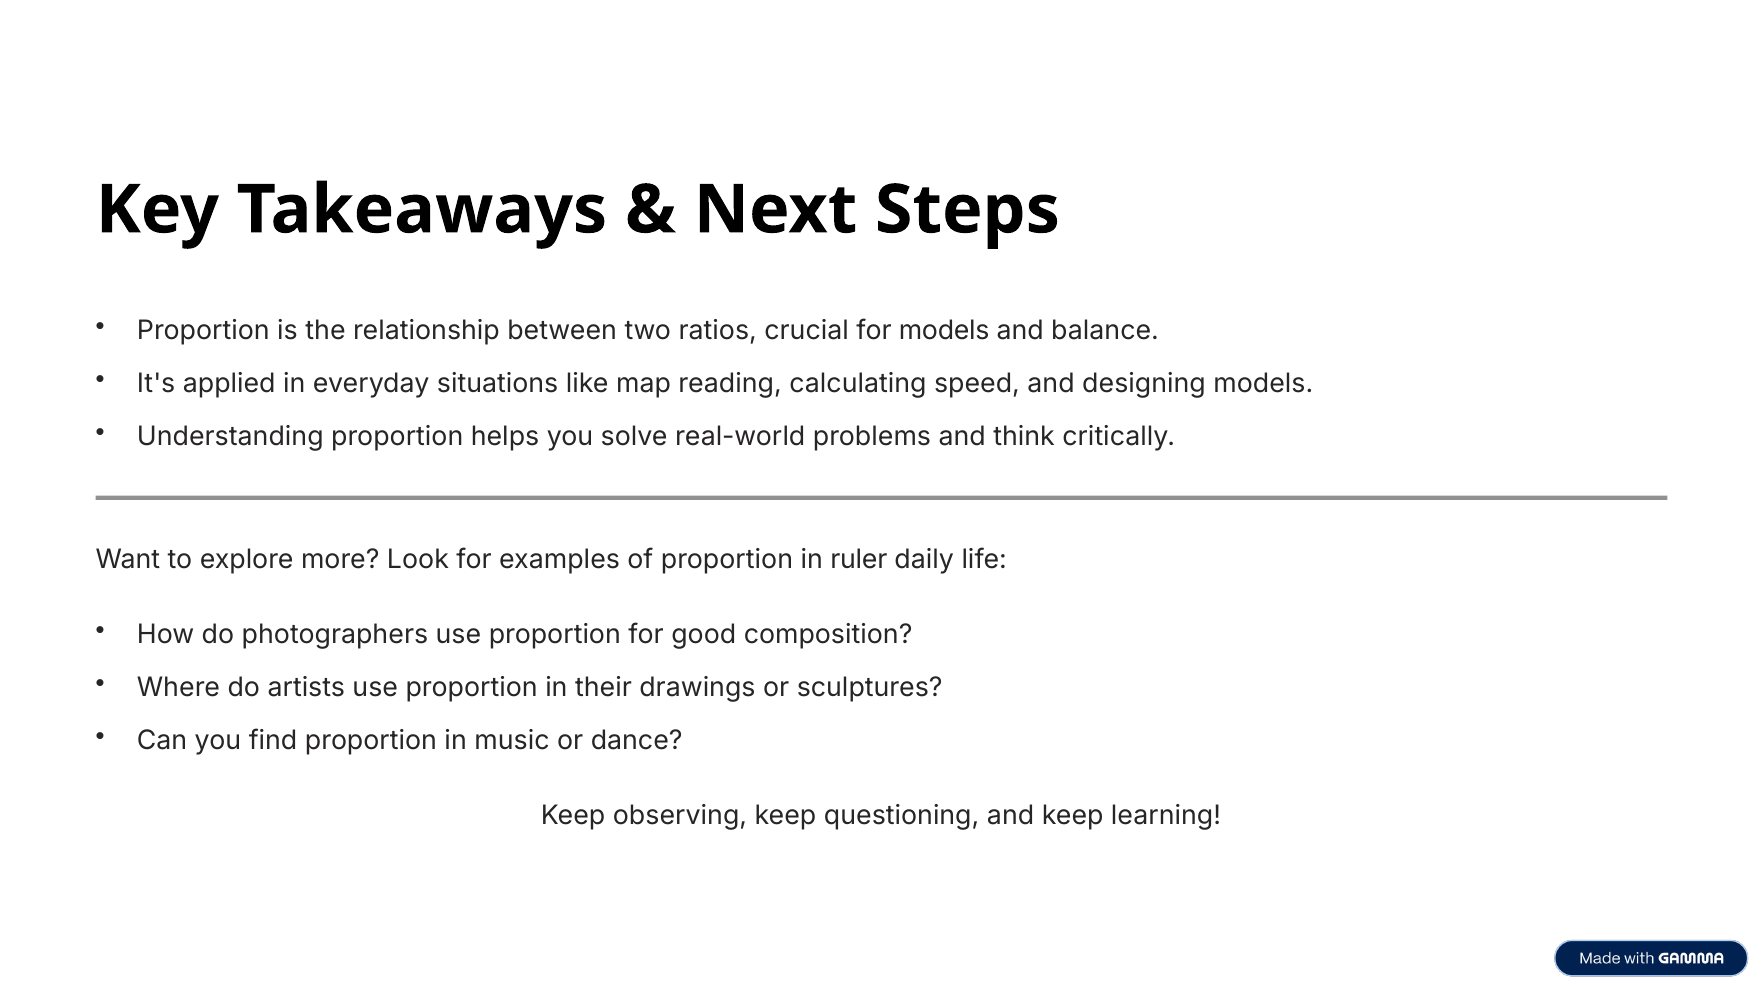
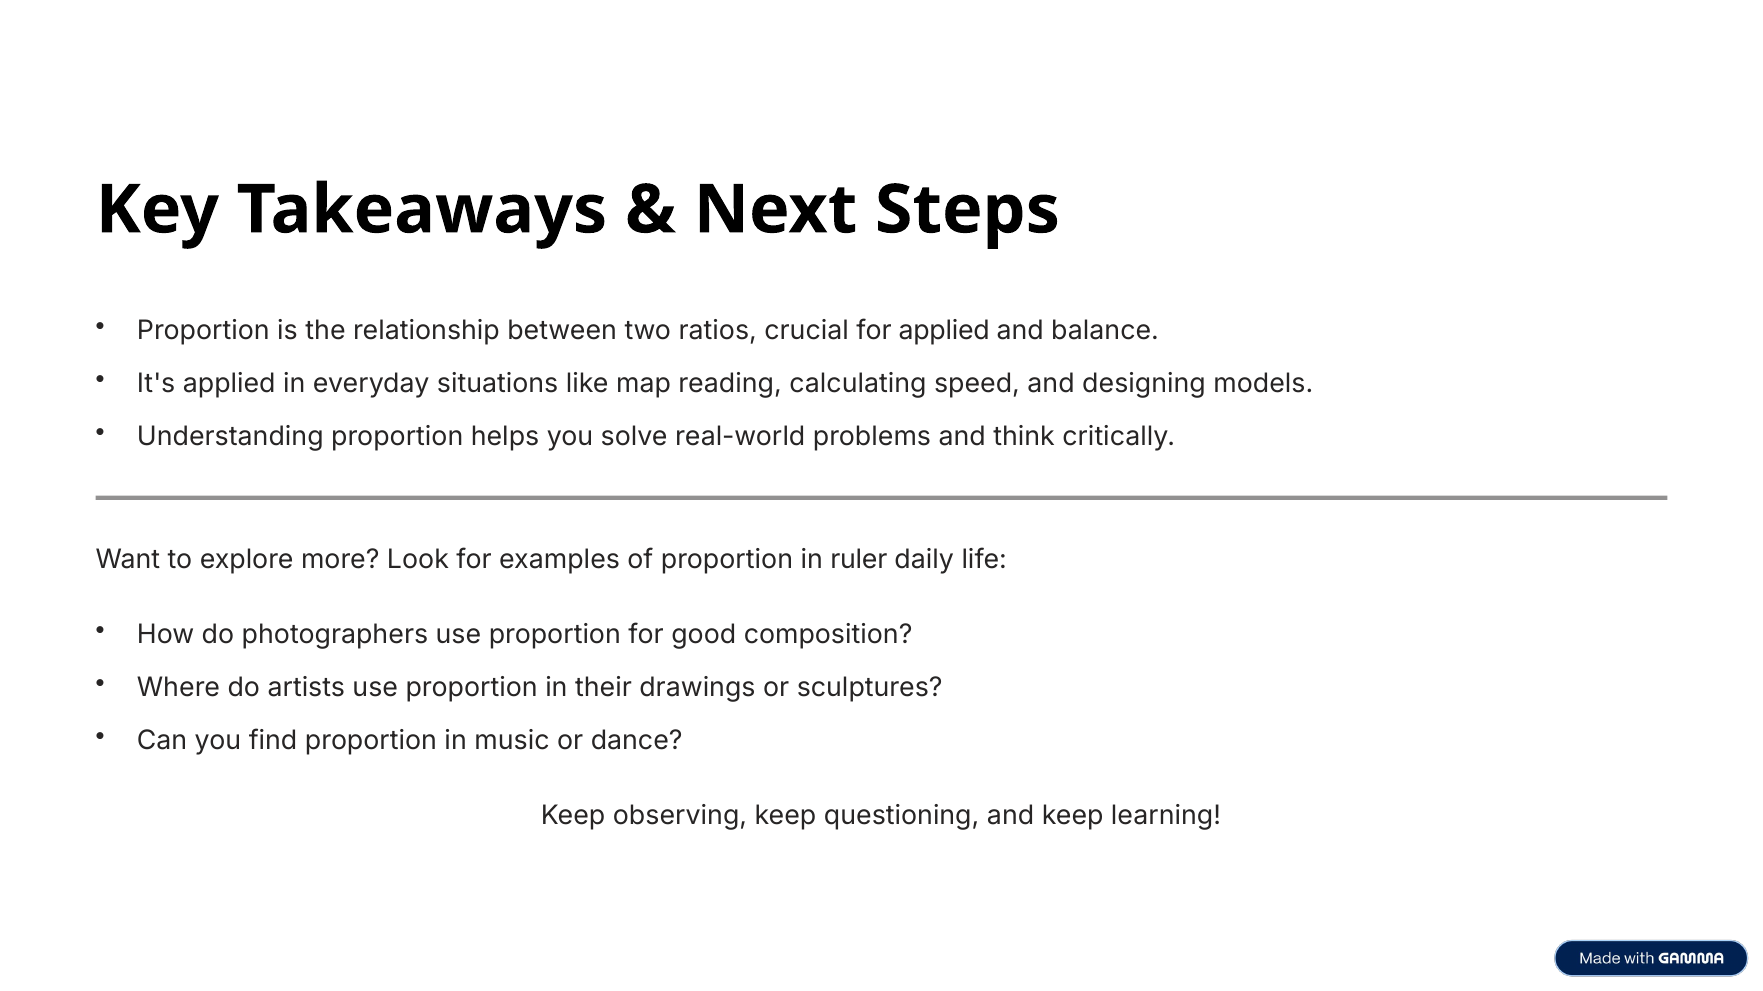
for models: models -> applied (944, 331)
